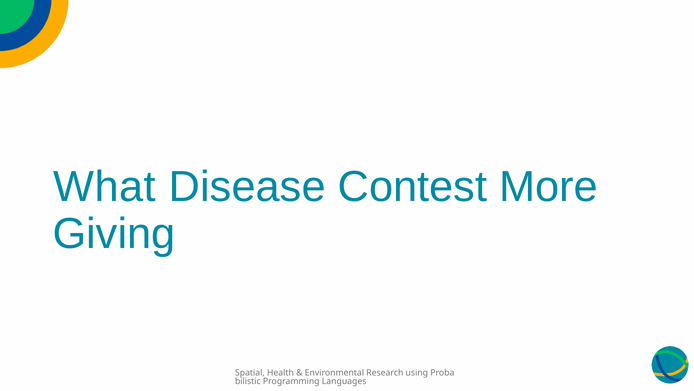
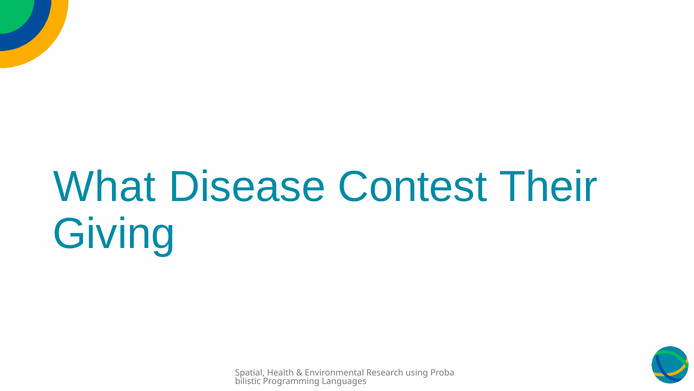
More: More -> Their (549, 187)
